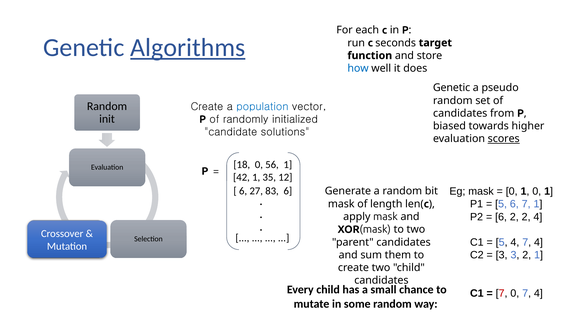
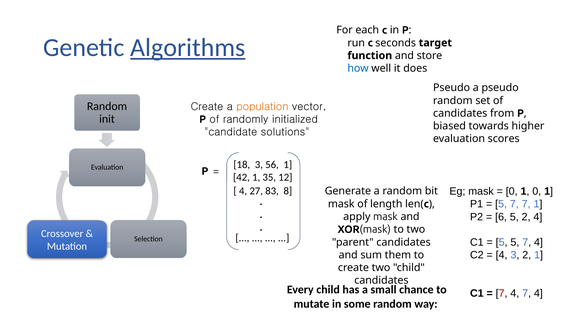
Genetic: Genetic -> Pseudo (452, 88)
population colour: blue -> orange (262, 107)
scores underline: present -> none (504, 139)
18 0: 0 -> 3 (259, 164)
6: 6 -> 4 (243, 191)
83 6: 6 -> 8 (288, 191)
6: 6 -> 7 (514, 204)
6 2: 2 -> 5 (514, 217)
5 4: 4 -> 5 (515, 242)
3: 3 -> 4 (502, 255)
0: 0 -> 4 (515, 293)
